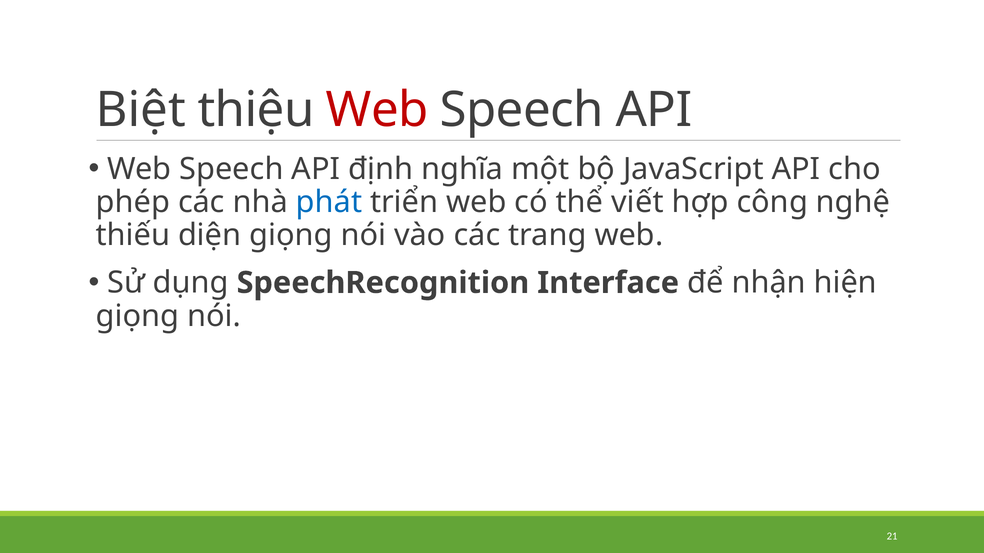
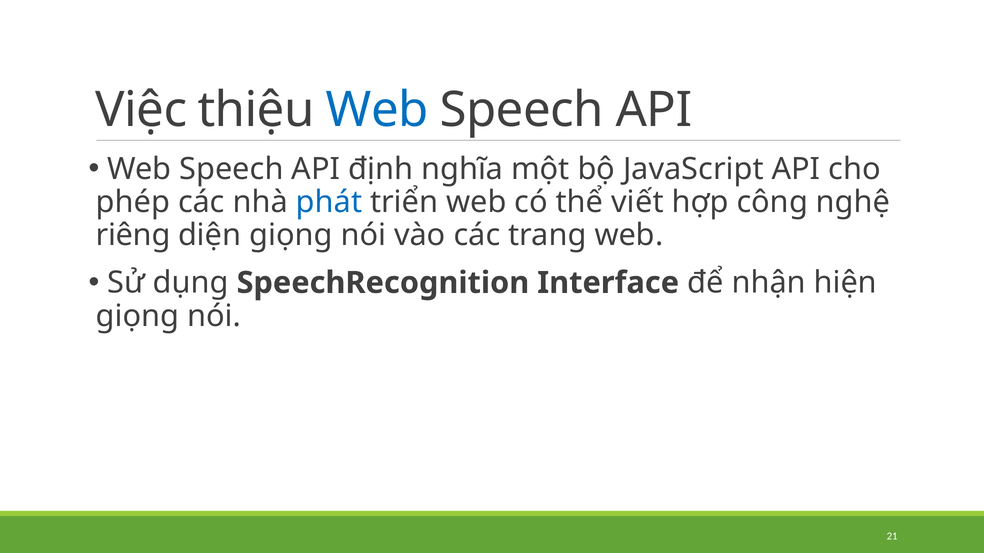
Biệt: Biệt -> Việc (141, 110)
Web colour: red -> blue (377, 110)
thiếu: thiếu -> riêng (133, 235)
